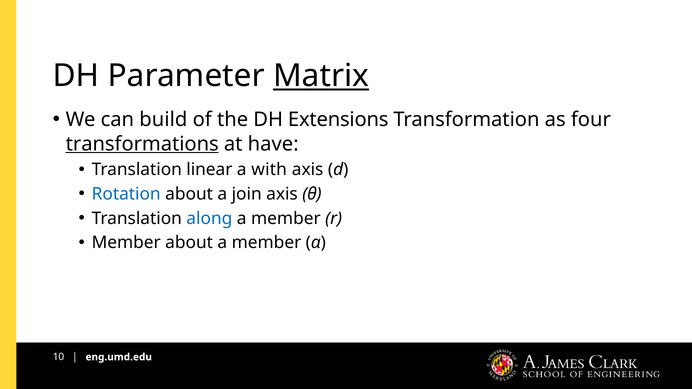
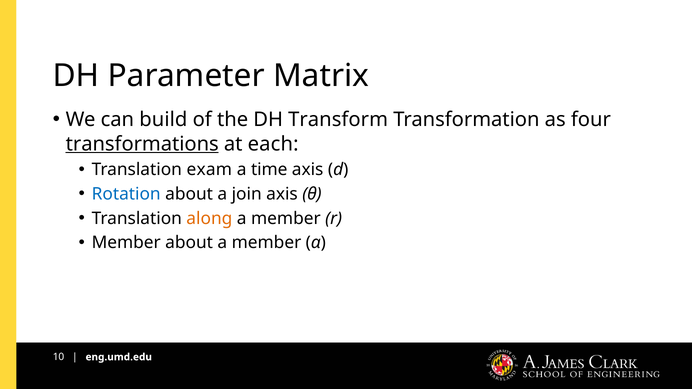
Matrix underline: present -> none (321, 76)
Extensions: Extensions -> Transform (338, 120)
have: have -> each (273, 144)
linear: linear -> exam (209, 170)
with: with -> time (269, 170)
along colour: blue -> orange (209, 219)
